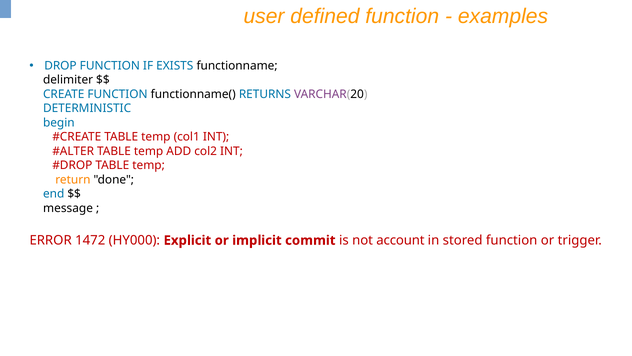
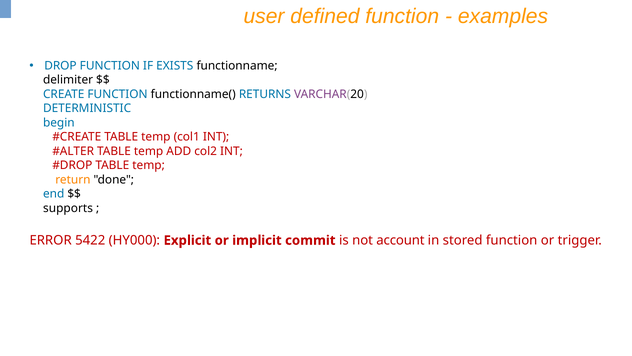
message: message -> supports (68, 208)
1472: 1472 -> 5422 (90, 240)
